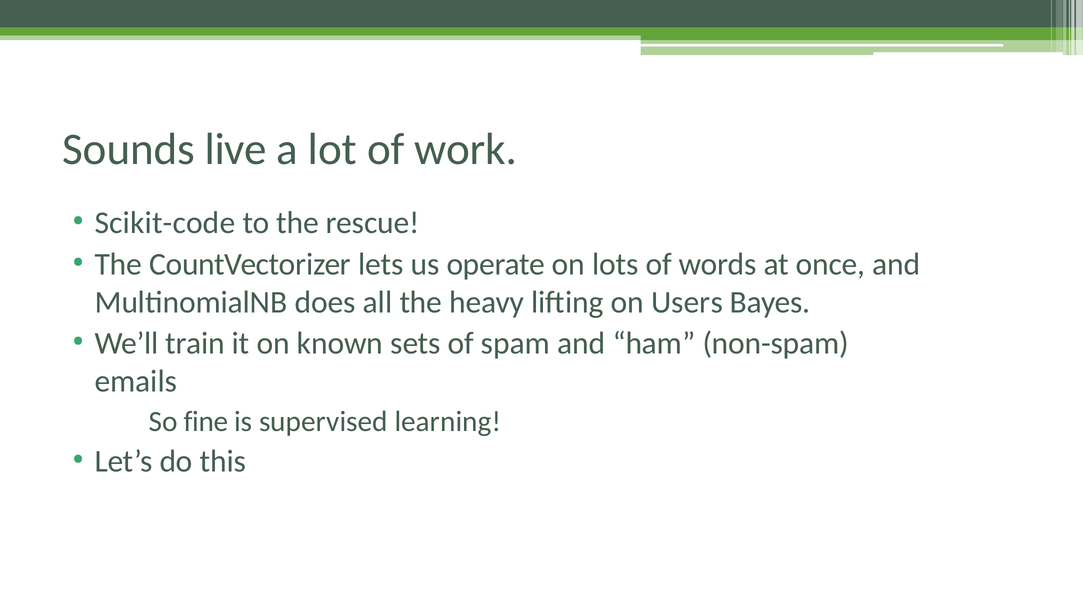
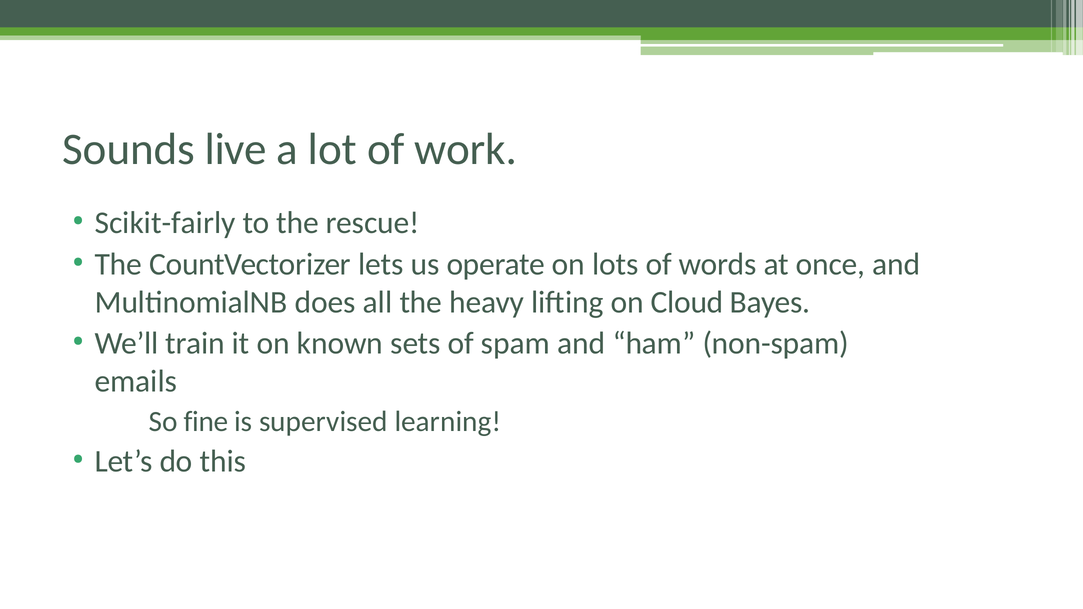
Scikit-code: Scikit-code -> Scikit-fairly (165, 223)
Users: Users -> Cloud (687, 302)
